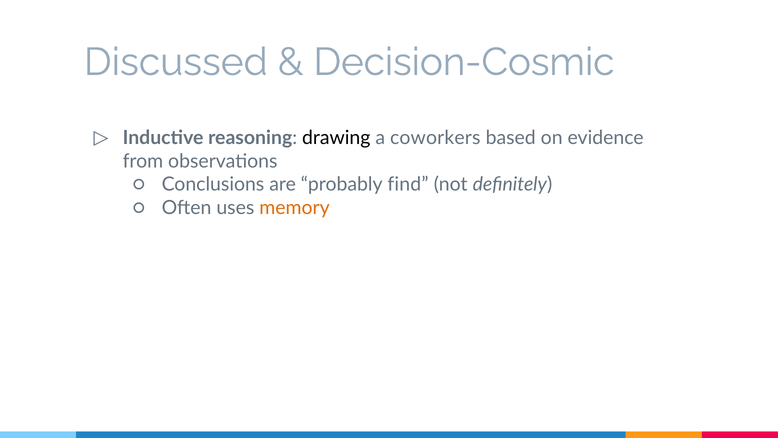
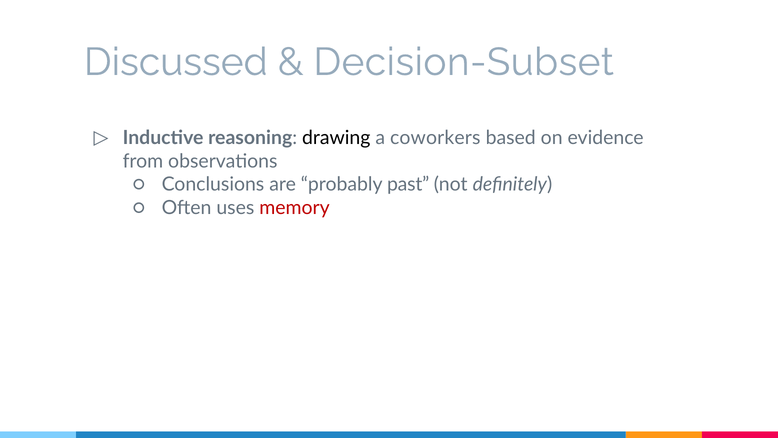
Decision-Cosmic: Decision-Cosmic -> Decision-Subset (464, 62)
find: find -> past (408, 184)
memory colour: orange -> red (295, 208)
